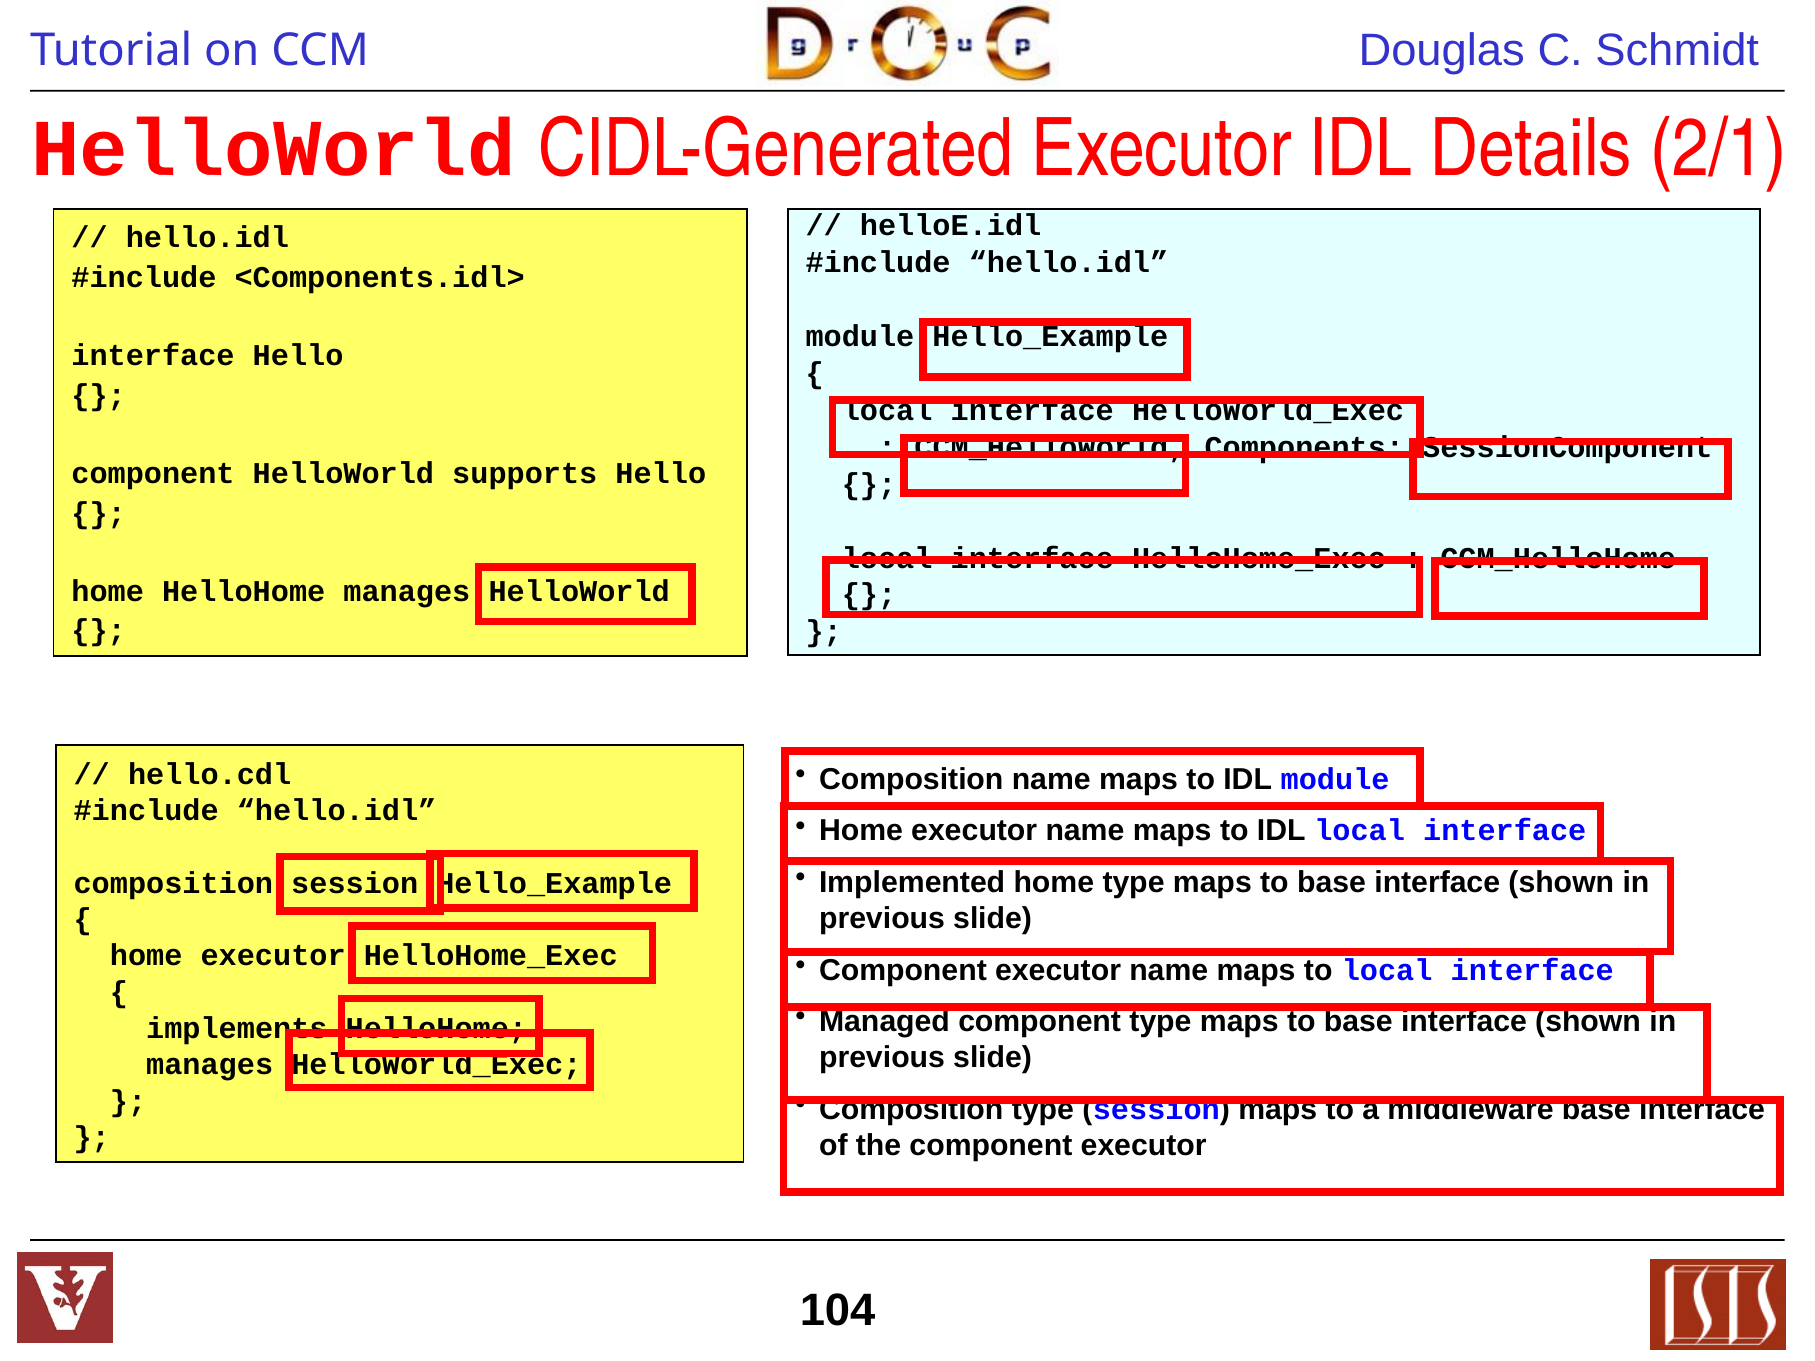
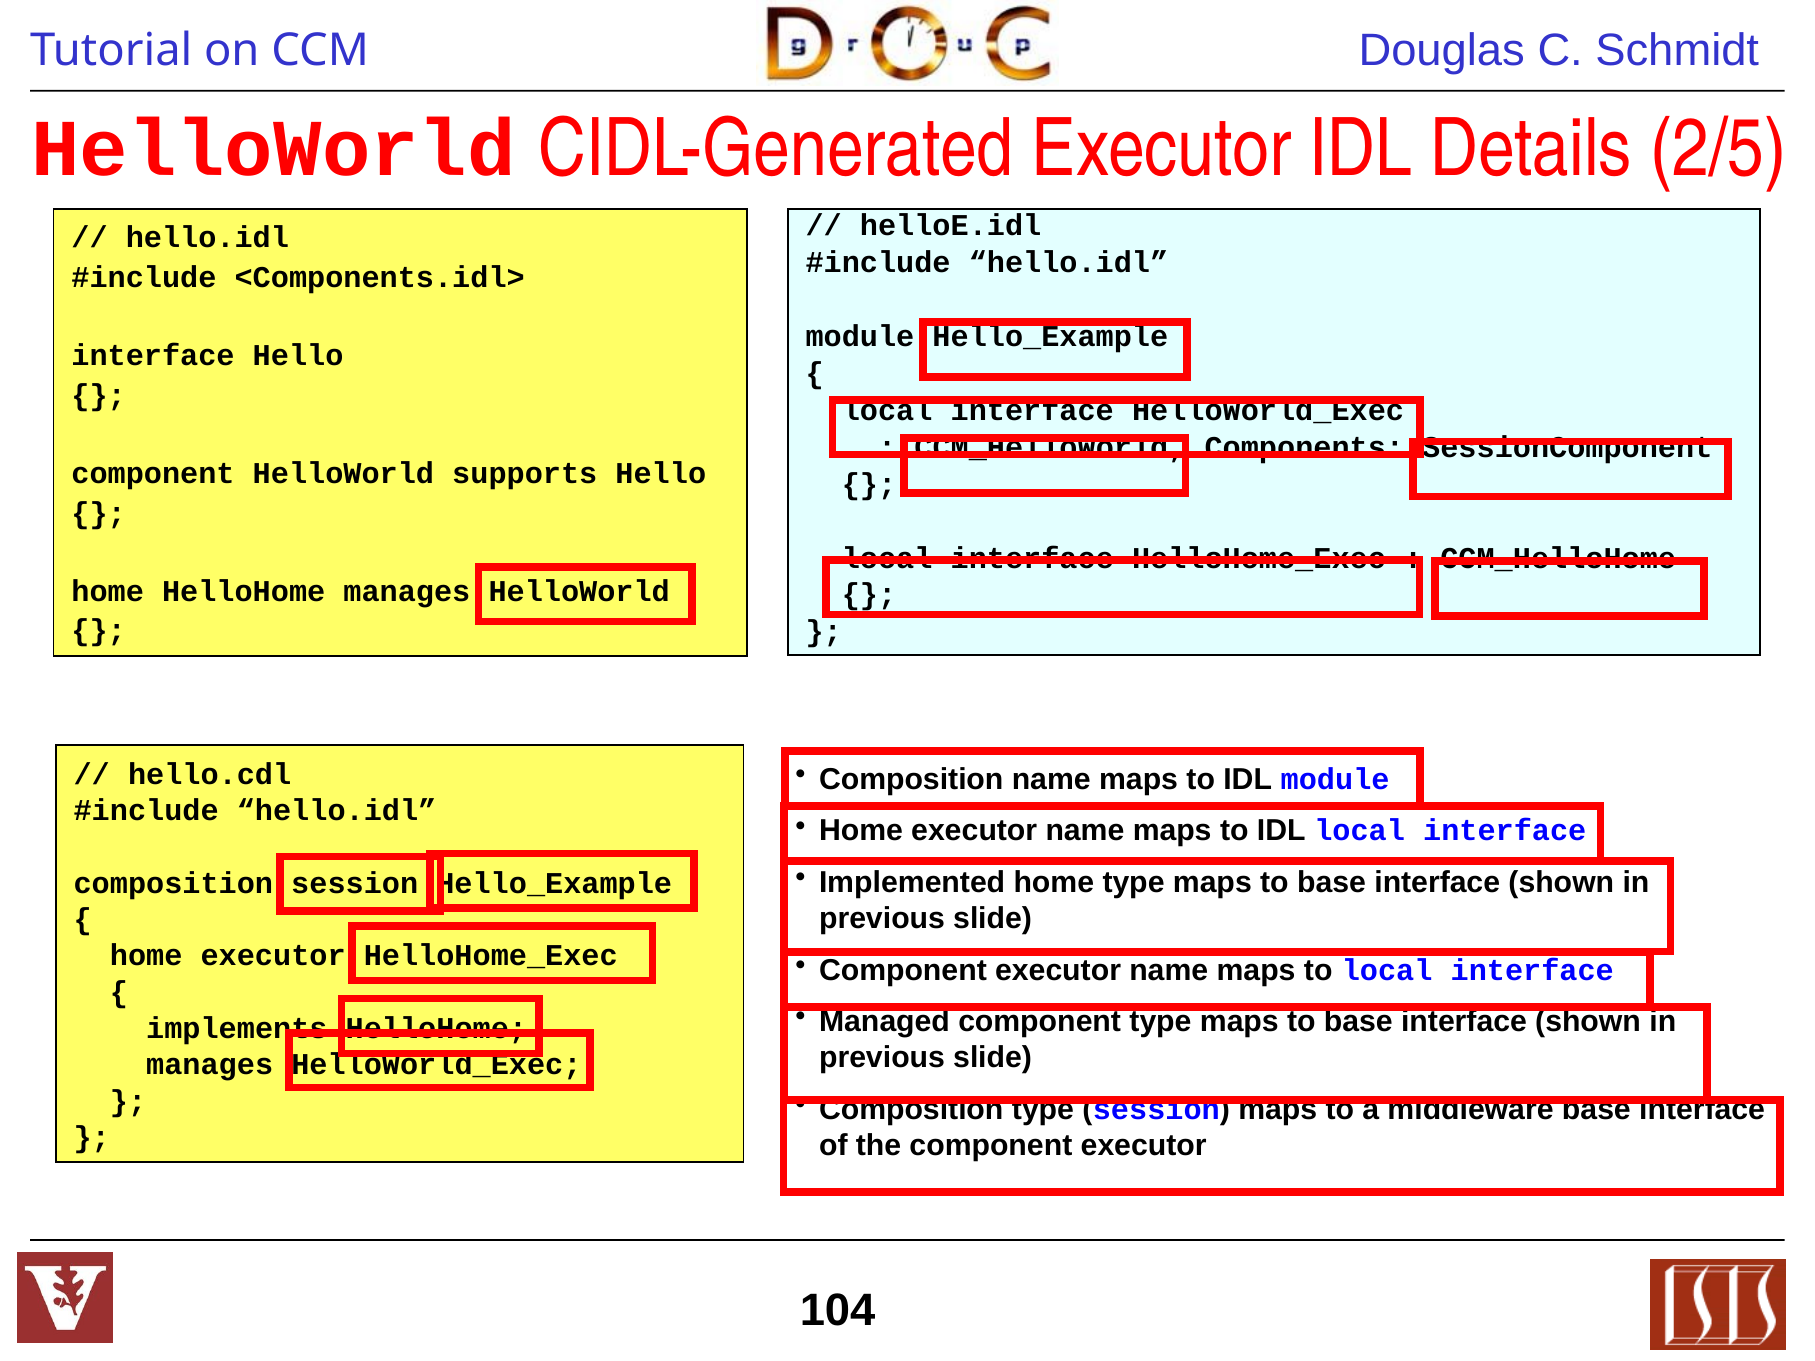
2/1: 2/1 -> 2/5 (1718, 149)
